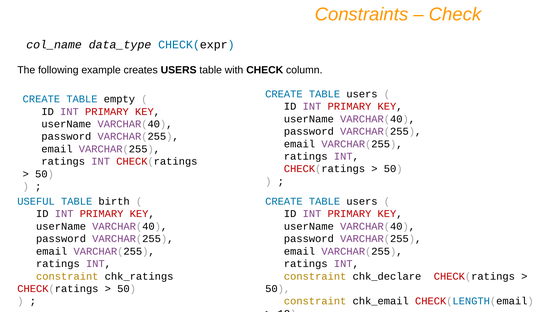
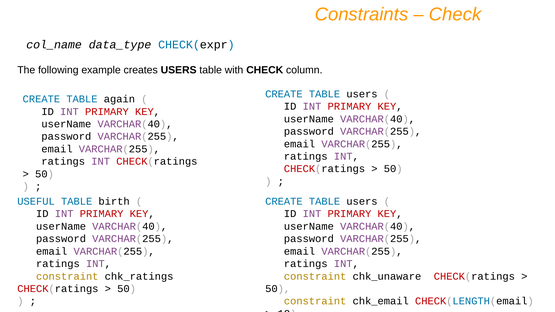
empty: empty -> again (119, 99)
chk_declare: chk_declare -> chk_unaware (387, 276)
